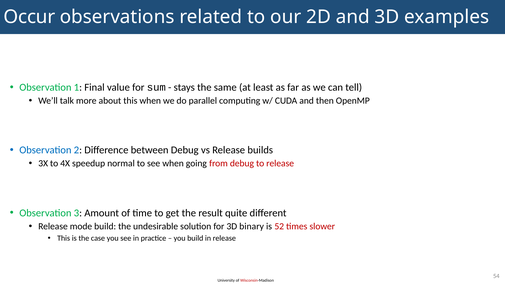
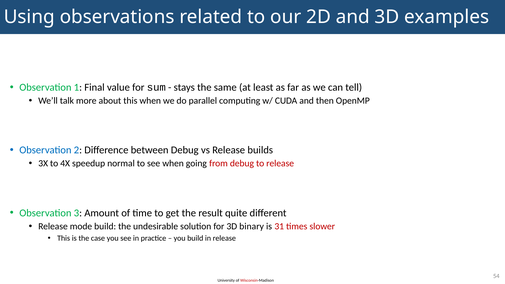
Occur: Occur -> Using (29, 17)
52: 52 -> 31 (279, 226)
